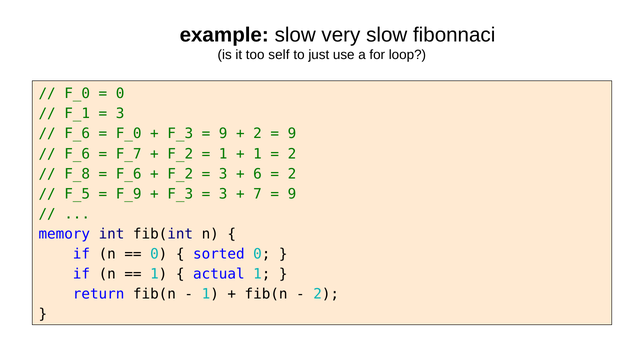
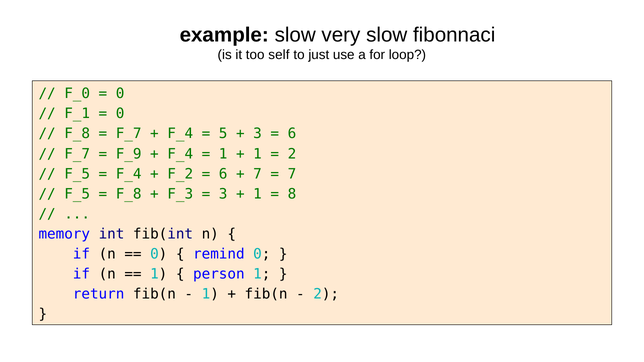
3: 3 -> 0 (120, 114)
F_6: F_6 -> F_8 (77, 134)
F_0: F_0 -> F_7 (129, 134)
F_3: F_3 -> F_4 (180, 134)
9: 9 -> 5 (223, 134)
2: 2 -> 3 (258, 134)
9: 9 -> 6 (292, 134)
F_6: F_6 -> F_7 (77, 154)
F_7: F_7 -> F_9 (129, 154)
F_2: F_2 -> F_4 (180, 154)
F_8: F_8 -> F_5 (77, 174)
F_6: F_6 -> F_4 (129, 174)
3: 3 -> 6 (223, 174)
6: 6 -> 7 (258, 174)
2: 2 -> 7 (292, 174)
F_9: F_9 -> F_8 (129, 194)
7: 7 -> 1 (258, 194)
9: 9 -> 8 (292, 194)
sorted: sorted -> remind (219, 254)
actual: actual -> person (219, 274)
